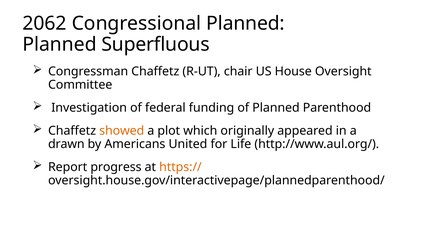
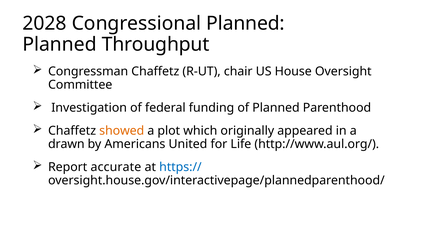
2062: 2062 -> 2028 (45, 24)
Superfluous: Superfluous -> Throughput (156, 44)
progress: progress -> accurate (116, 167)
https:// colour: orange -> blue (180, 167)
